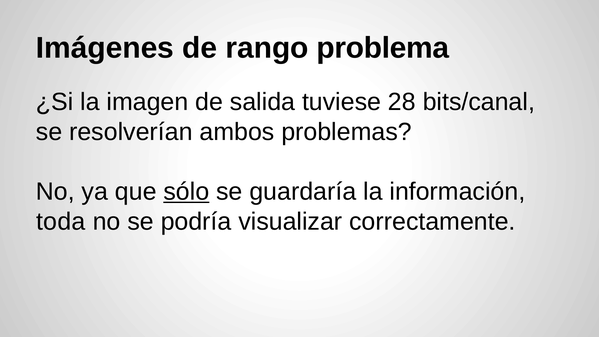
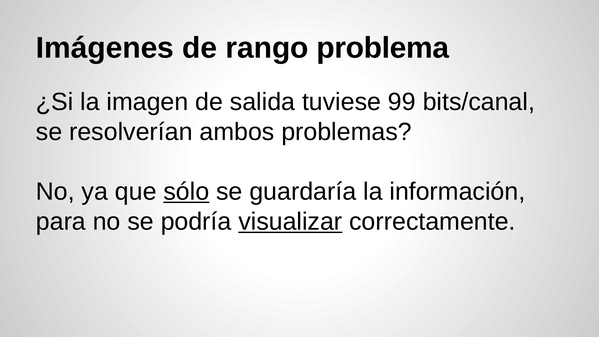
28: 28 -> 99 (402, 102)
toda: toda -> para (61, 222)
visualizar underline: none -> present (290, 222)
